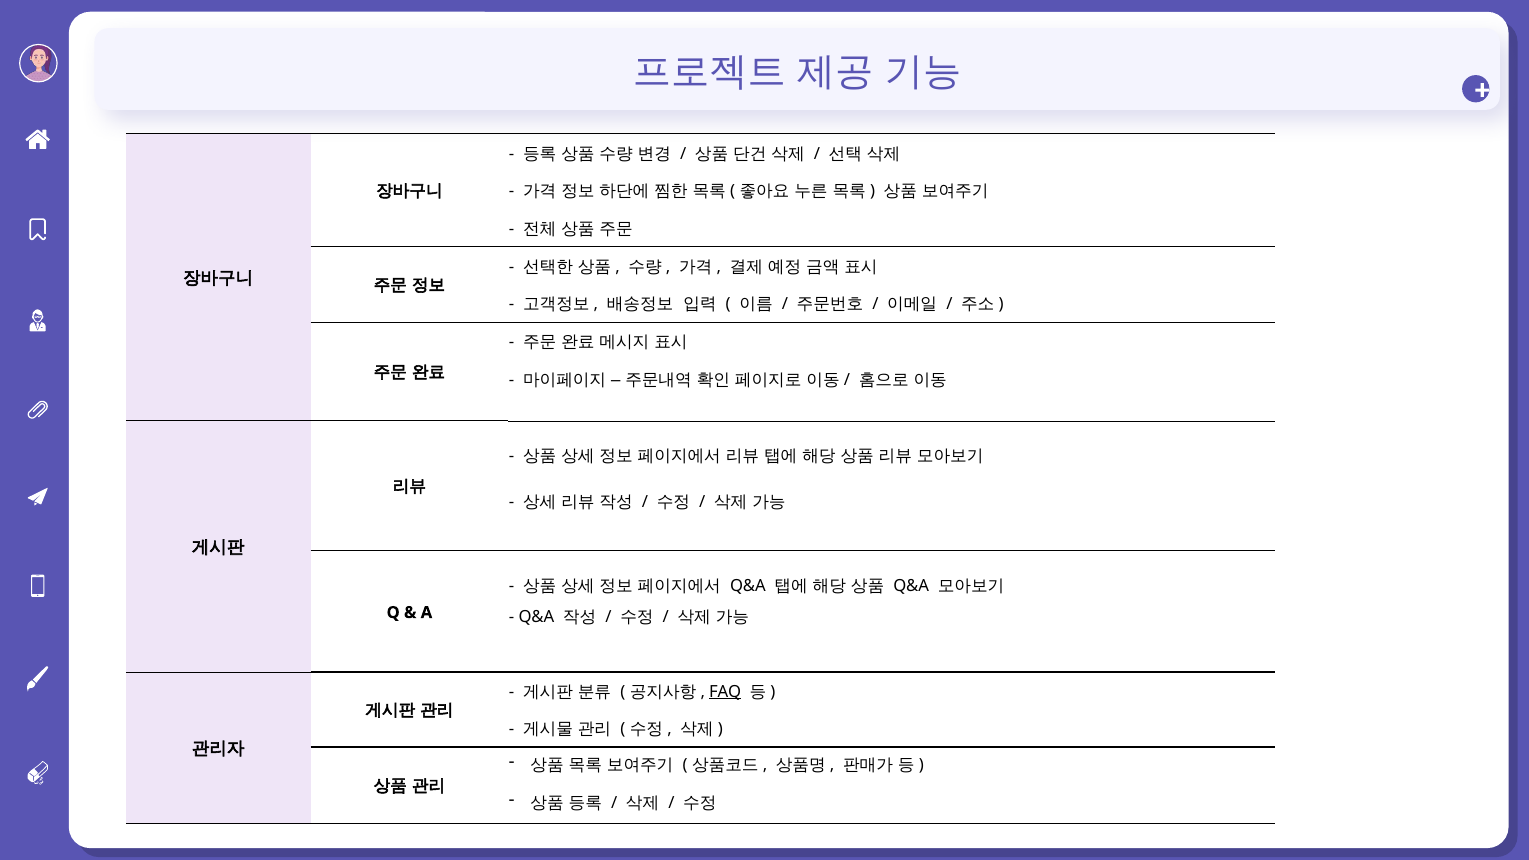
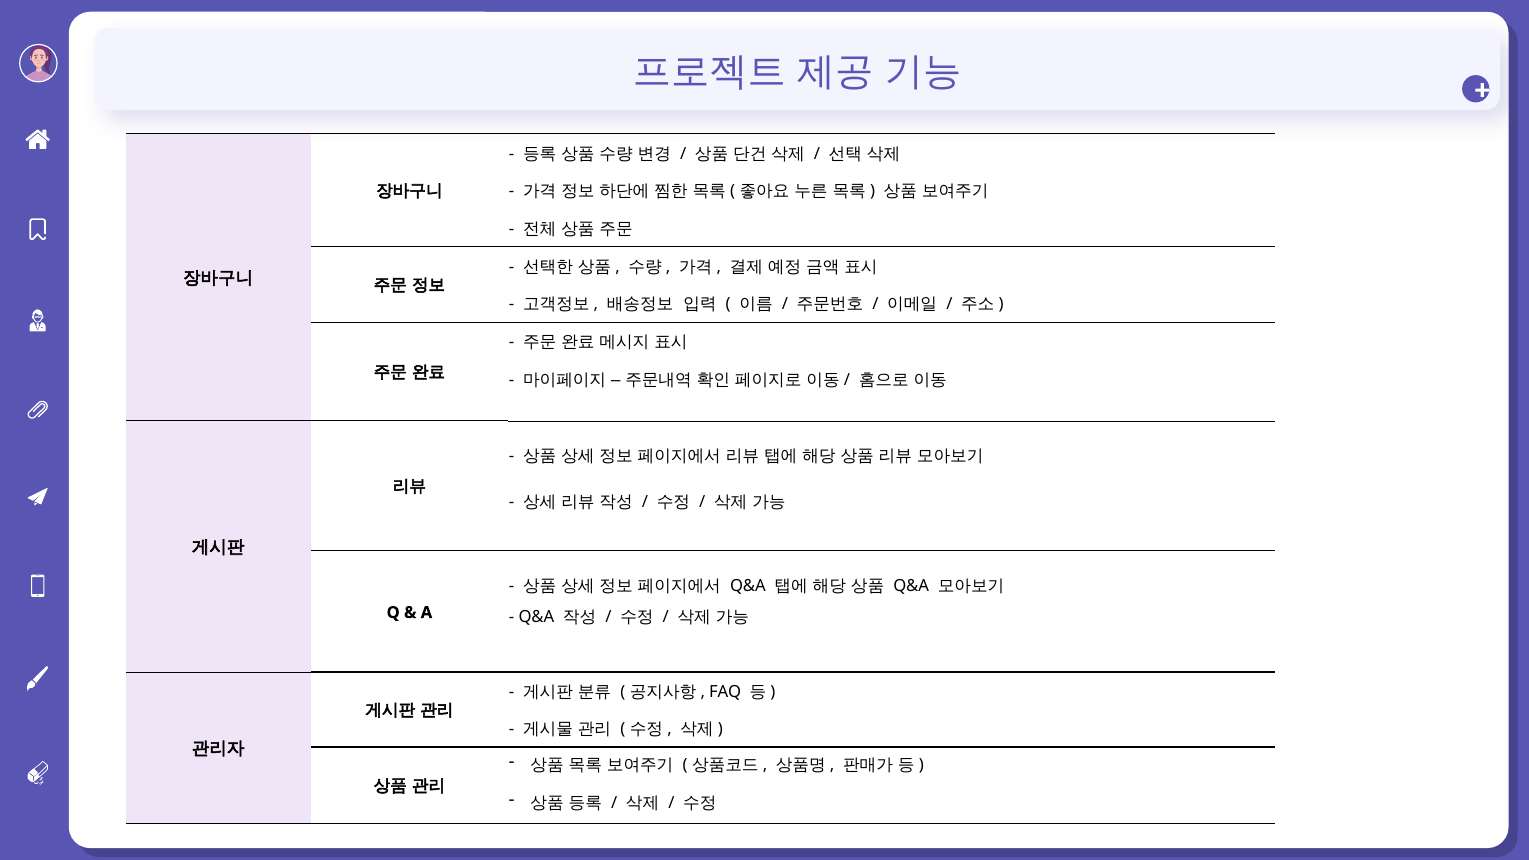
FAQ underline: present -> none (725, 692)
